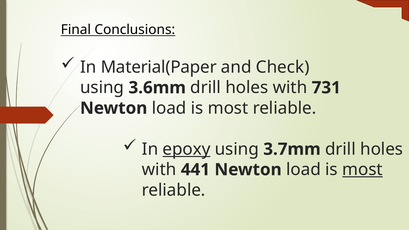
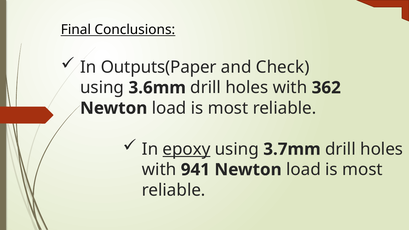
Material(Paper: Material(Paper -> Outputs(Paper (159, 67)
731: 731 -> 362 (326, 88)
441: 441 -> 941 (195, 170)
most underline: present -> none (362, 170)
